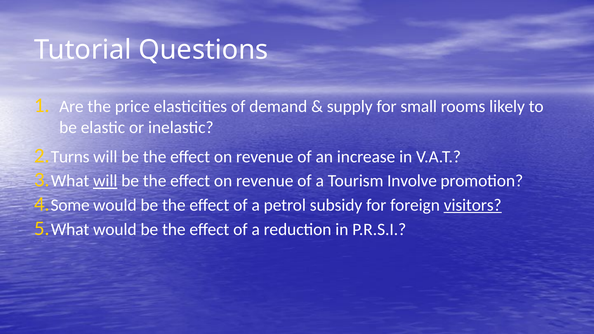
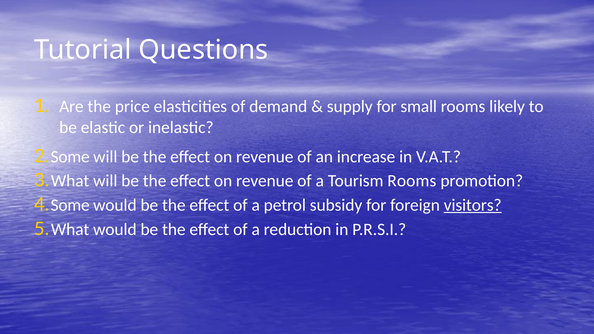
Turns: Turns -> Some (70, 157)
will underline: present -> none (105, 181)
Tourism Involve: Involve -> Rooms (412, 181)
